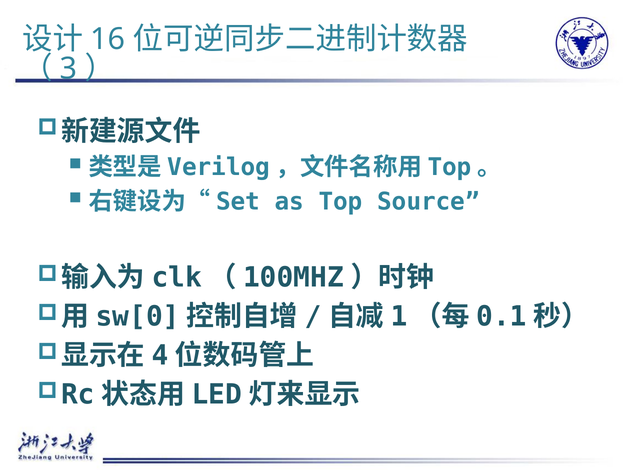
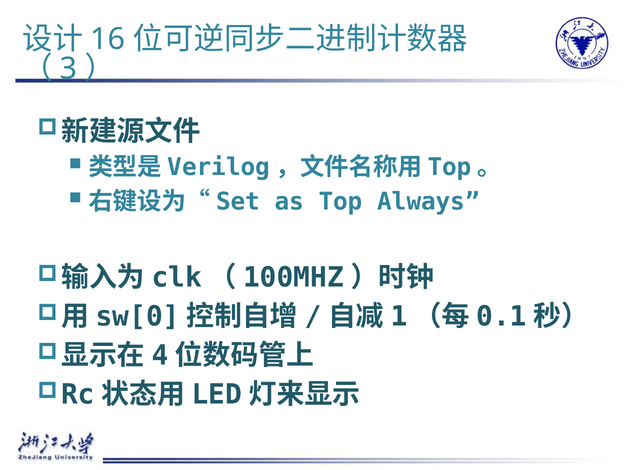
Source: Source -> Always (429, 202)
